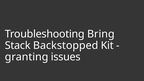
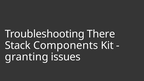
Bring: Bring -> There (101, 34)
Backstopped: Backstopped -> Components (66, 45)
